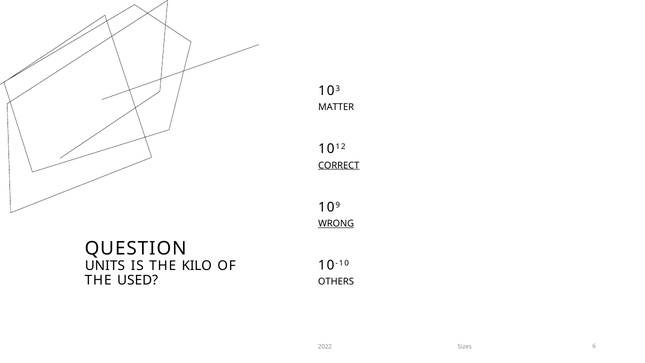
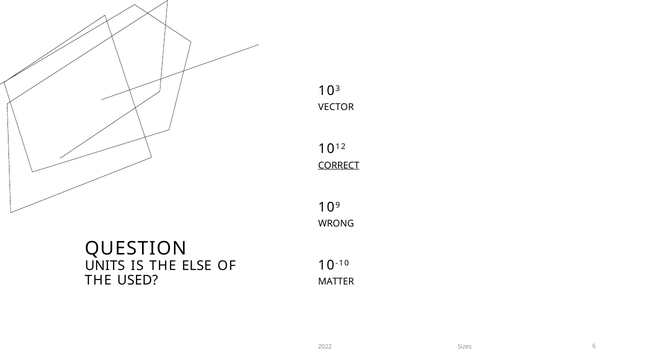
MATTER: MATTER -> VECTOR (336, 107)
WRONG underline: present -> none (336, 223)
KILO: KILO -> ELSE (197, 266)
OTHERS: OTHERS -> MATTER (336, 282)
